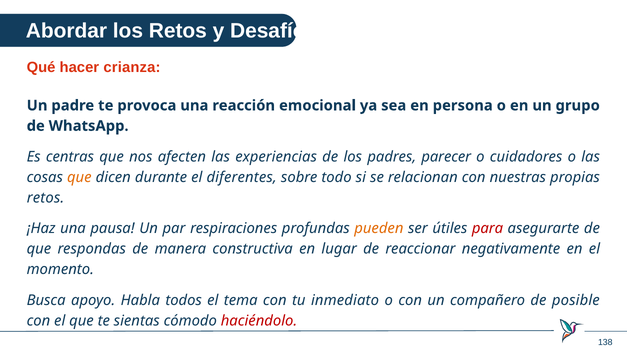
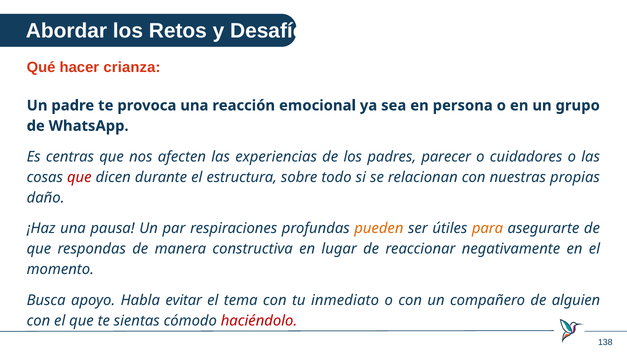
que colour: orange -> red (79, 177)
diferentes: diferentes -> estructura (242, 177)
retos: retos -> daño (46, 198)
para colour: red -> orange (488, 228)
todos: todos -> evitar (184, 300)
posible: posible -> alguien (576, 300)
